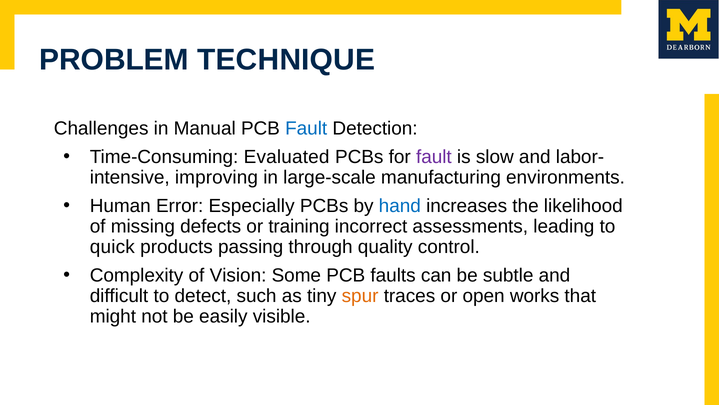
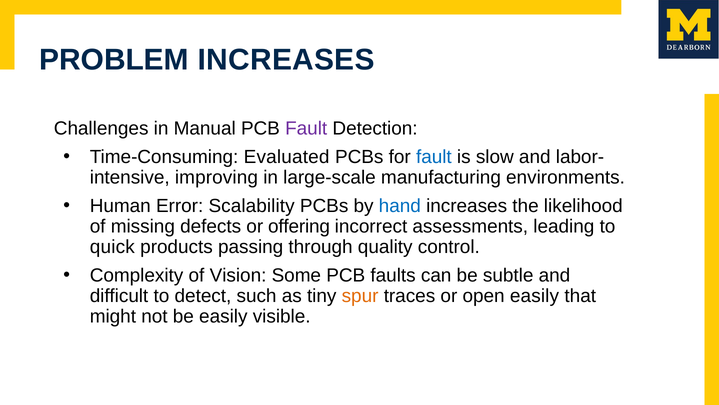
PROBLEM TECHNIQUE: TECHNIQUE -> INCREASES (286, 60)
Fault colour: blue -> purple (306, 128)
fault colour: purple -> blue (434, 157)
Especially: Especially -> Scalability (252, 206)
training: training -> offering (299, 226)
open works: works -> easily (534, 295)
